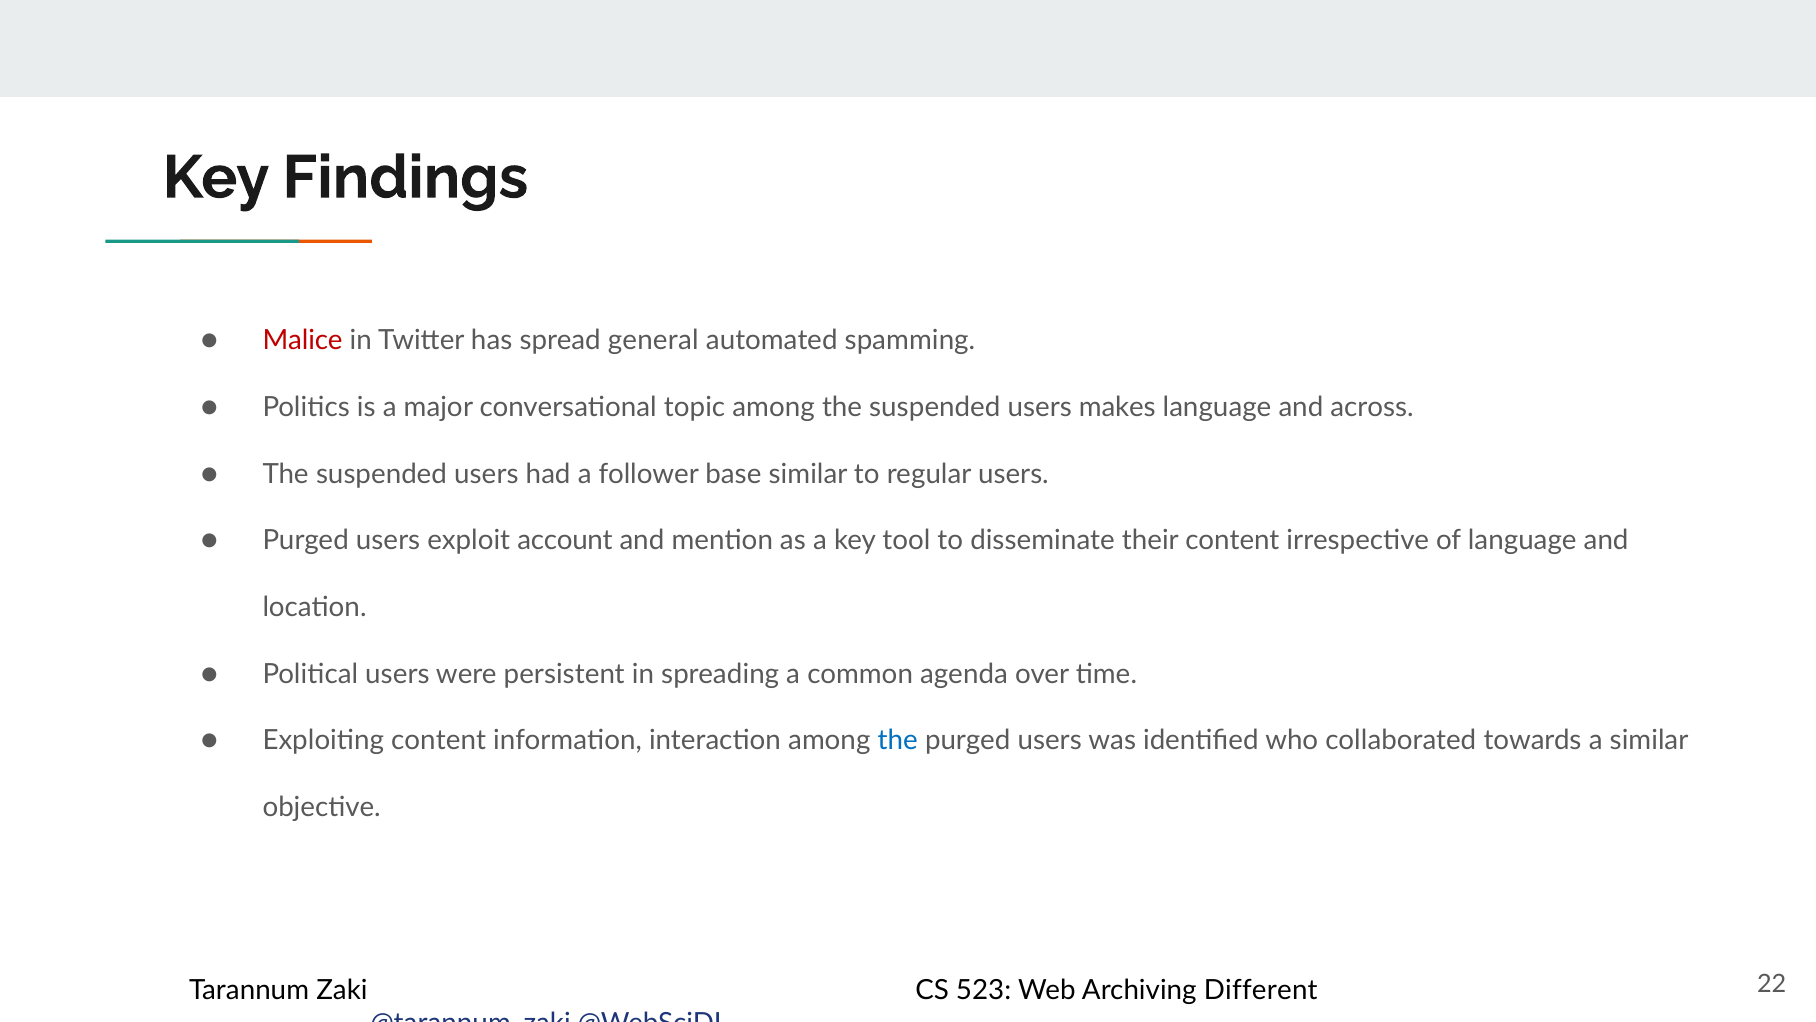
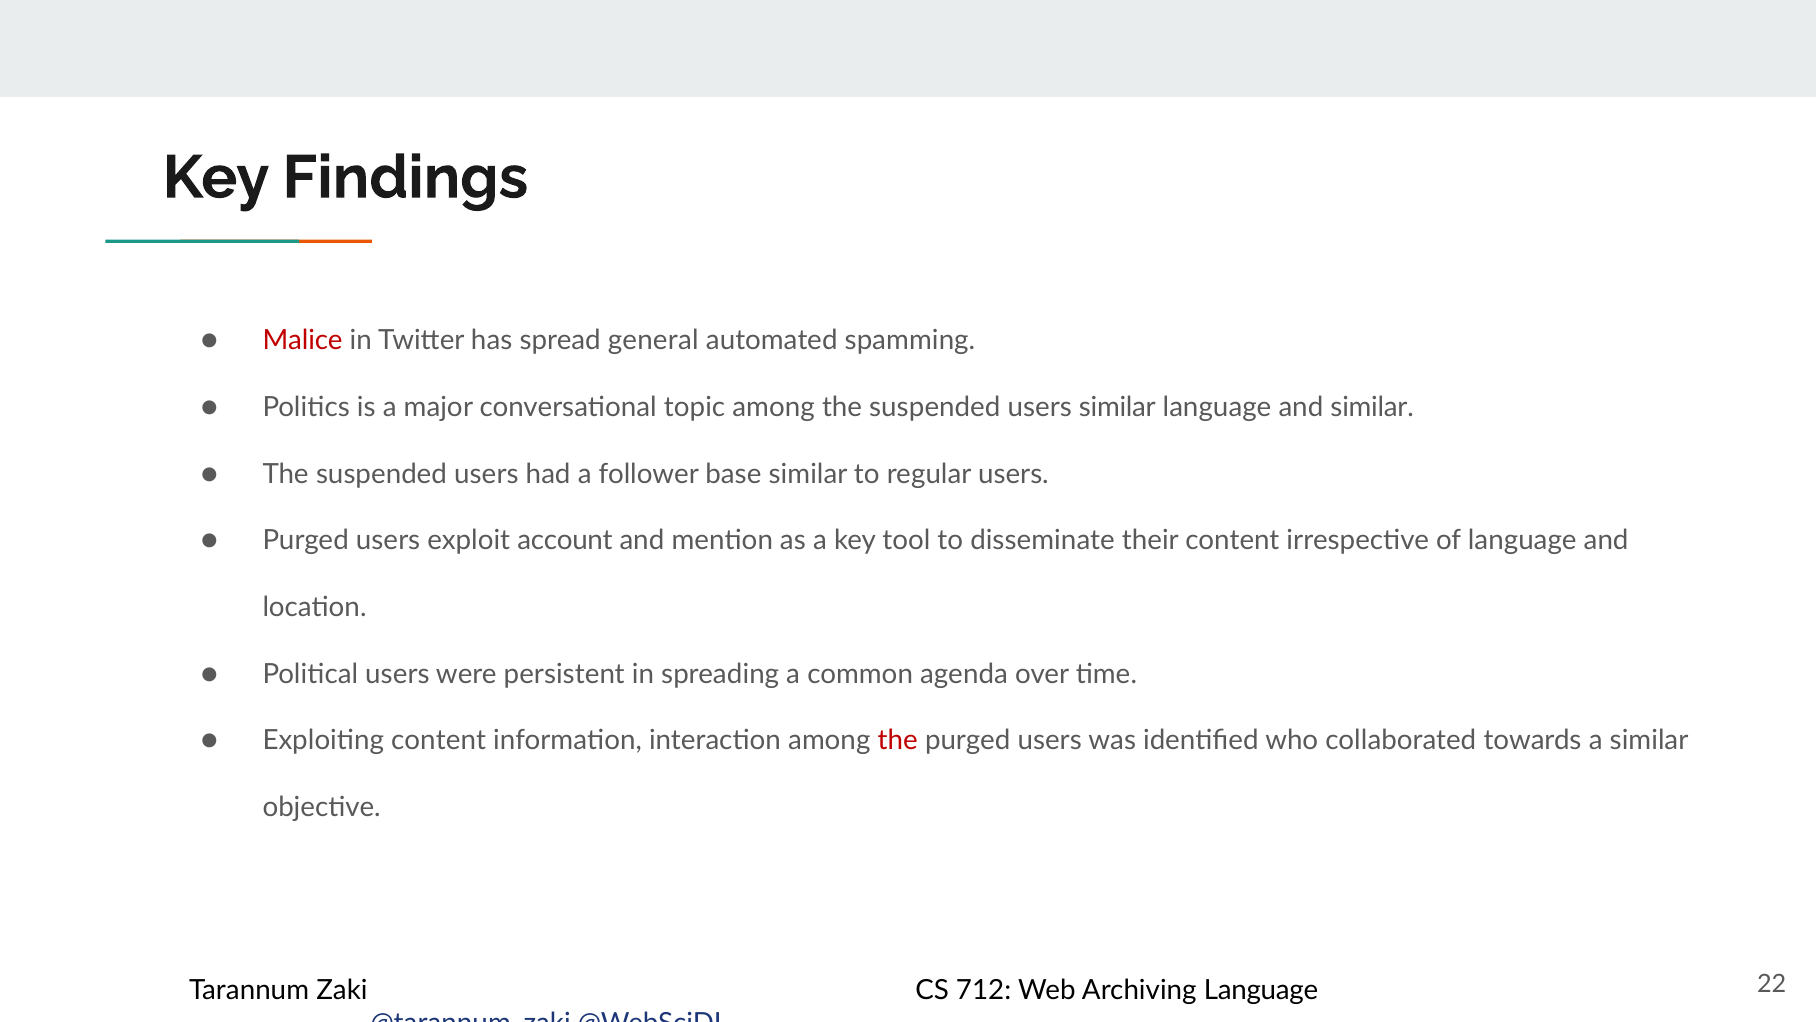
users makes: makes -> similar (1117, 407)
and across: across -> similar (1372, 407)
the colour: blue -> red (898, 740)
523: 523 -> 712 (984, 990)
Archiving Different: Different -> Language (1261, 990)
